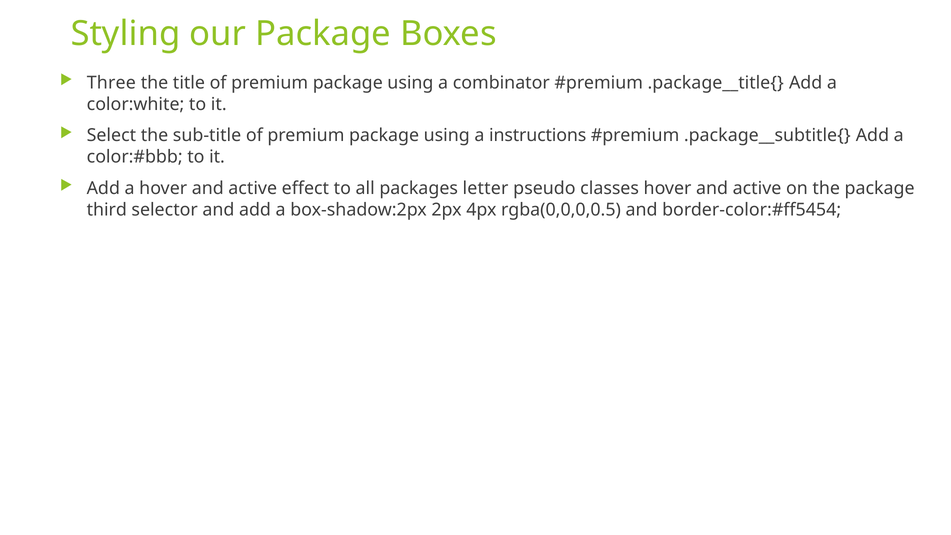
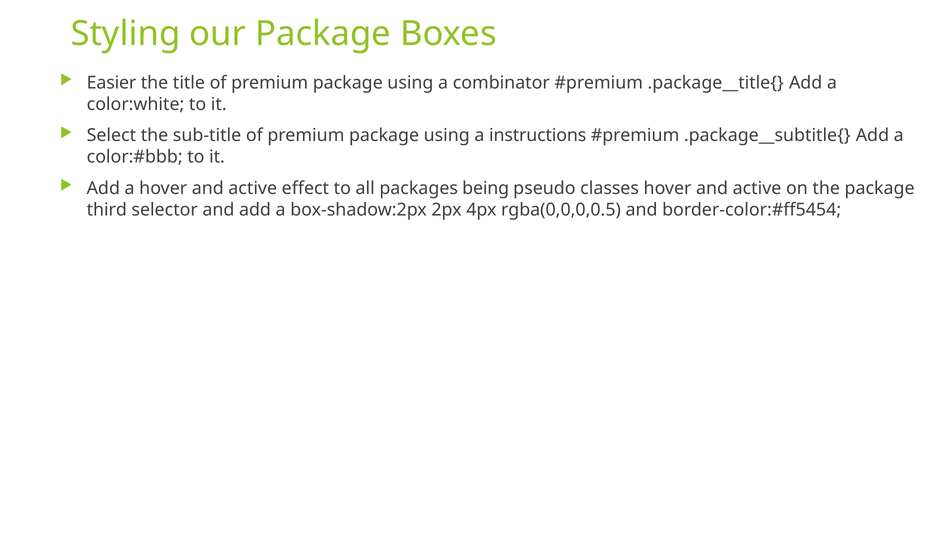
Three: Three -> Easier (112, 83)
letter: letter -> being (486, 188)
